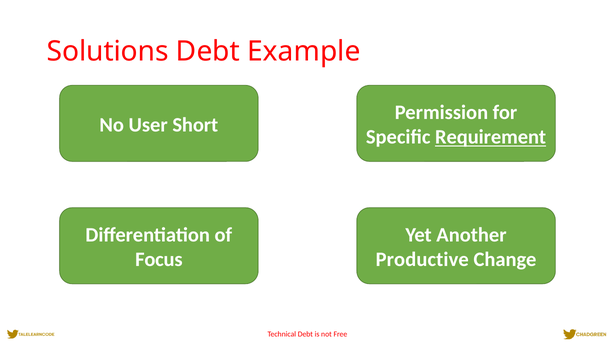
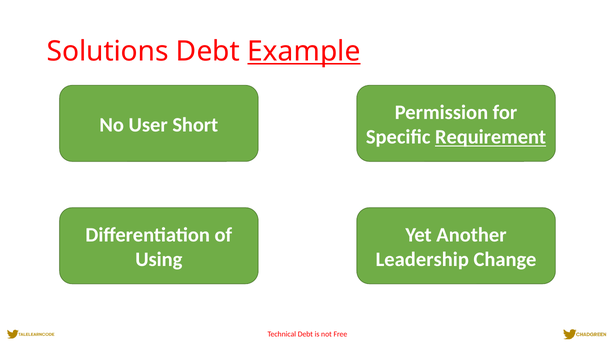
Example underline: none -> present (304, 52)
Focus: Focus -> Using (159, 259)
Productive: Productive -> Leadership (422, 259)
